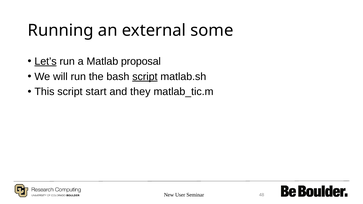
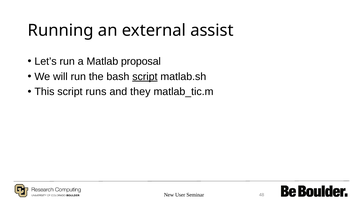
some: some -> assist (212, 31)
Let’s underline: present -> none (46, 61)
start: start -> runs (96, 92)
